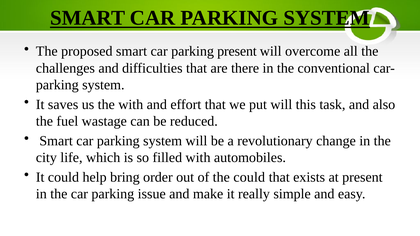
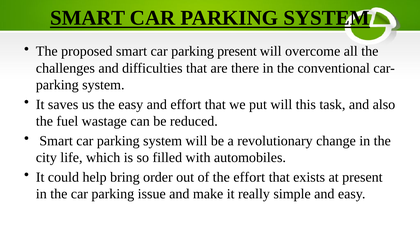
the with: with -> easy (131, 105)
the could: could -> effort (249, 177)
